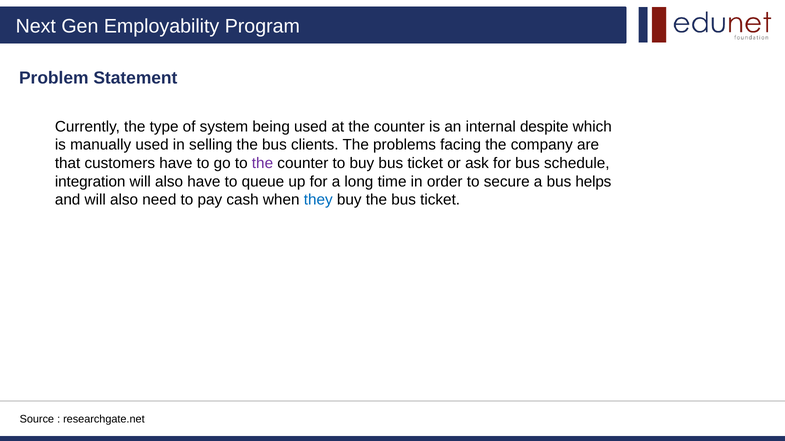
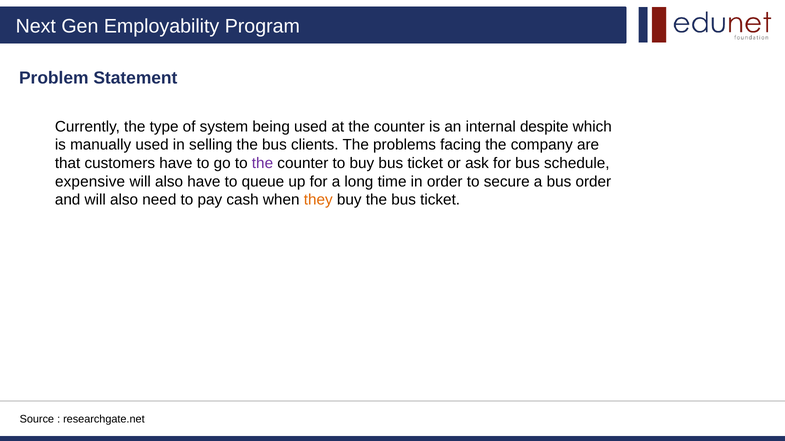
integration: integration -> expensive (90, 182)
bus helps: helps -> order (593, 182)
they colour: blue -> orange (318, 200)
